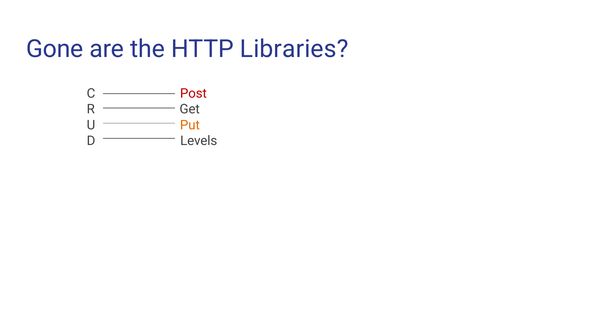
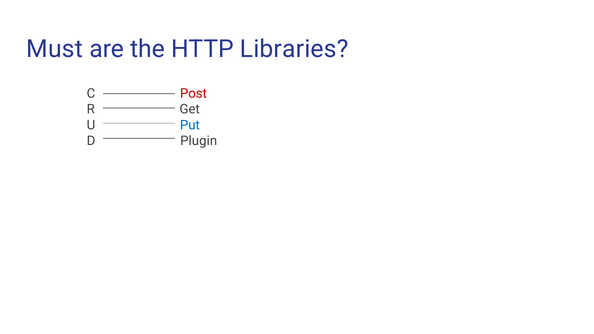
Gone: Gone -> Must (55, 49)
Put colour: orange -> blue (190, 125)
Levels: Levels -> Plugin (199, 141)
